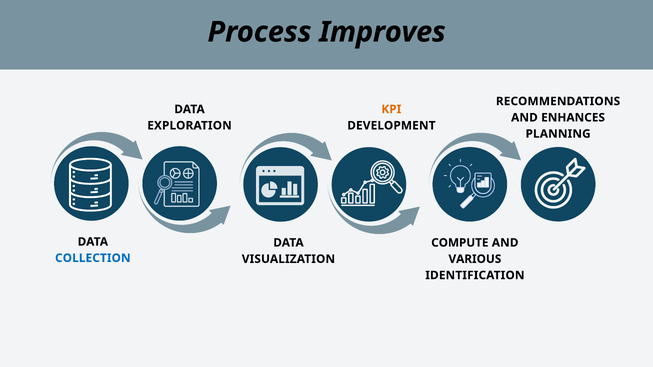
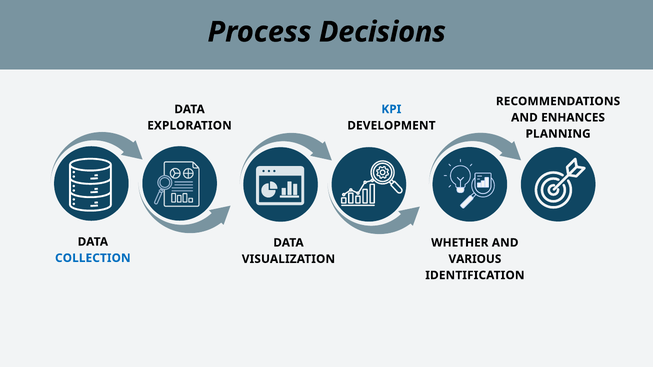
Improves: Improves -> Decisions (382, 32)
KPI colour: orange -> blue (391, 109)
COMPUTE: COMPUTE -> WHETHER (460, 243)
